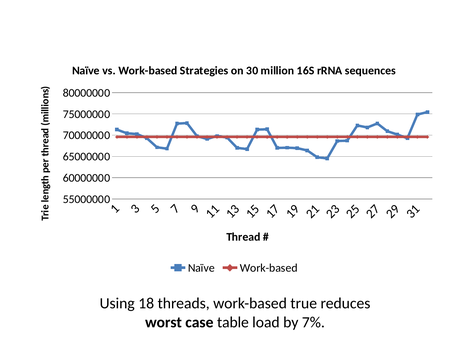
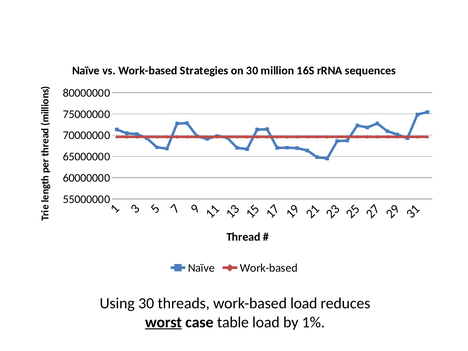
Using 18: 18 -> 30 (146, 303)
work-based true: true -> load (304, 303)
worst underline: none -> present (163, 322)
7%: 7% -> 1% (313, 322)
